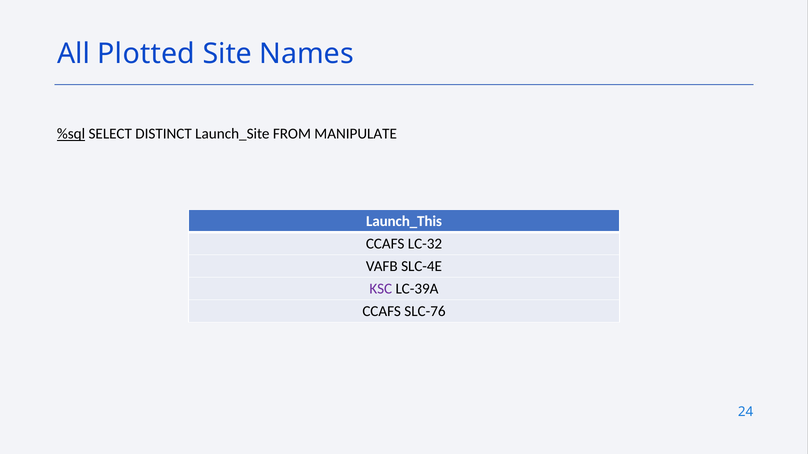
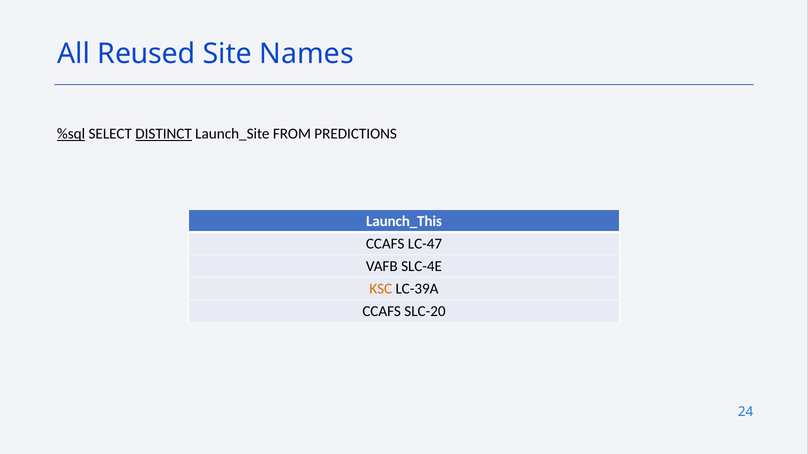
Plotted: Plotted -> Reused (146, 54)
DISTINCT underline: none -> present (164, 134)
MANIPULATE: MANIPULATE -> PREDICTIONS (356, 134)
LC-32: LC-32 -> LC-47 (425, 244)
KSC colour: purple -> orange (381, 289)
SLC-76: SLC-76 -> SLC-20 (425, 312)
